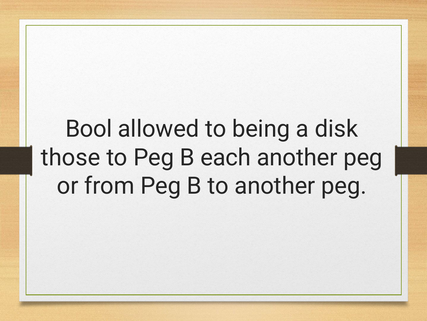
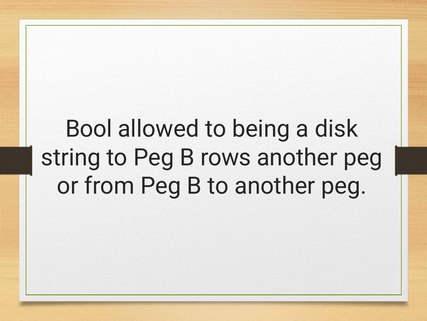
those: those -> string (71, 157)
each: each -> rows (226, 157)
